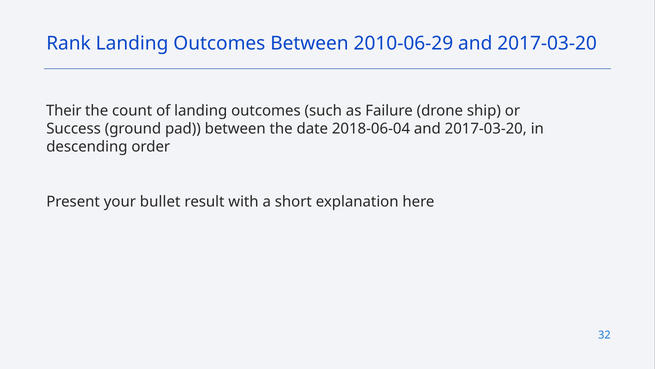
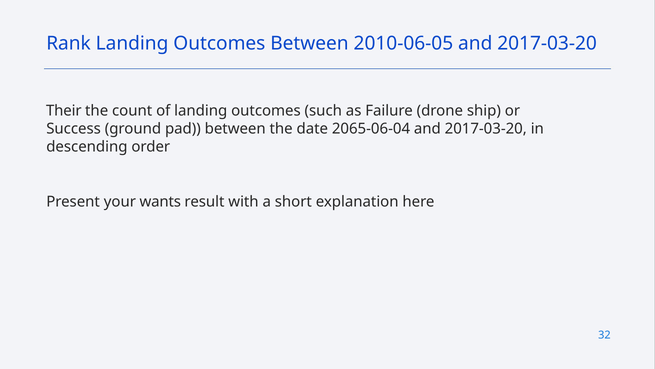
2010-06-29: 2010-06-29 -> 2010-06-05 (403, 44)
2018-06-04: 2018-06-04 -> 2065-06-04 (371, 129)
bullet: bullet -> wants (160, 202)
